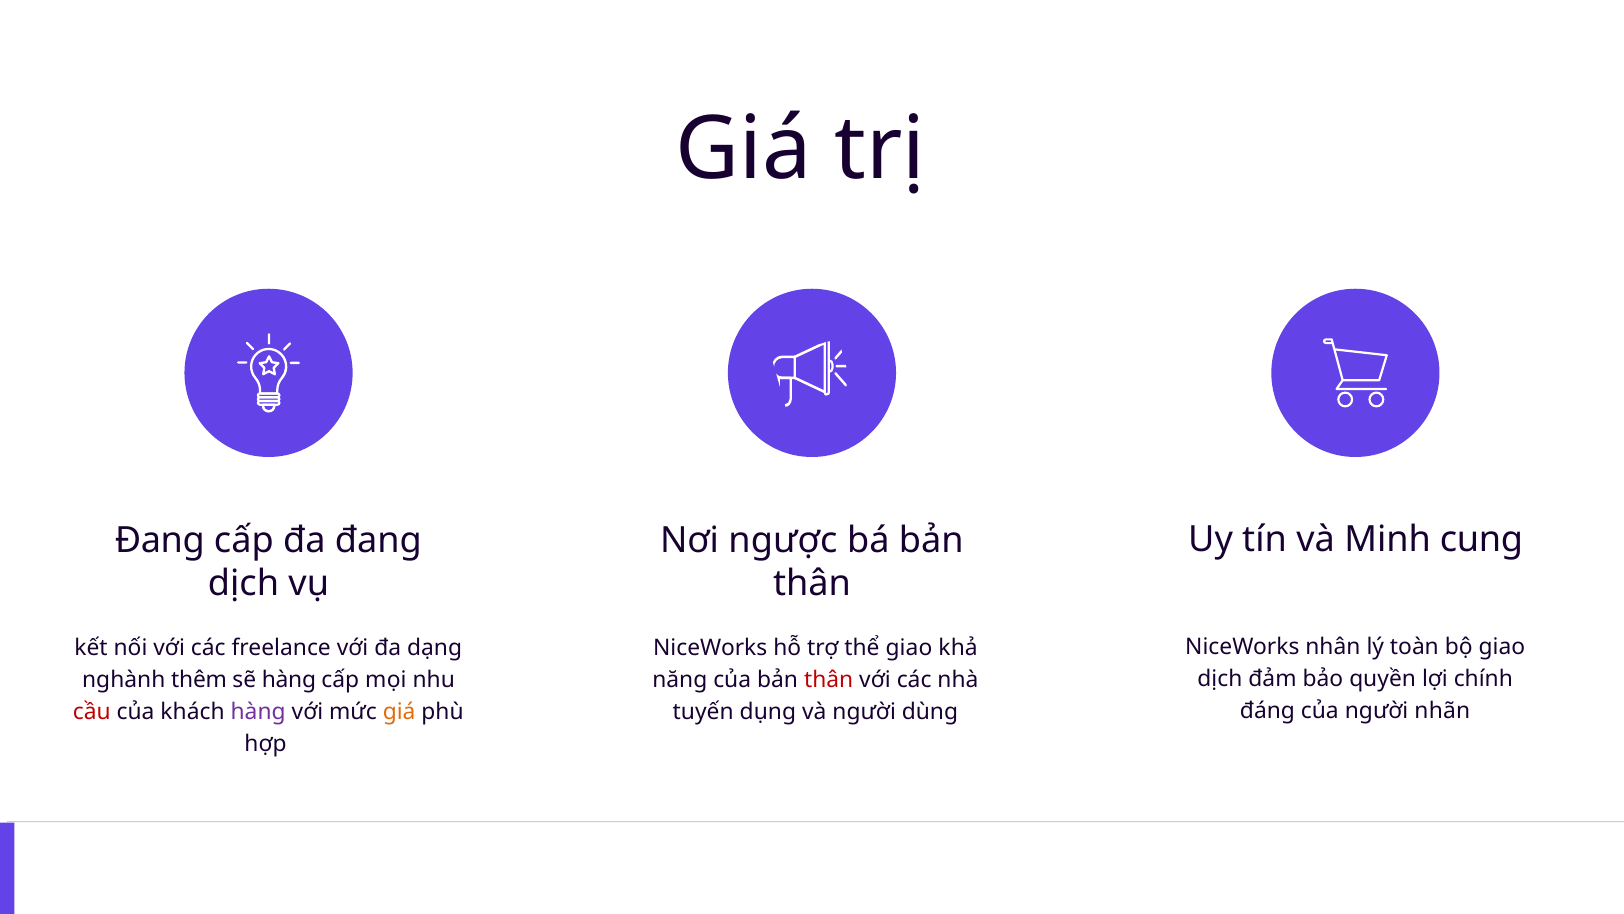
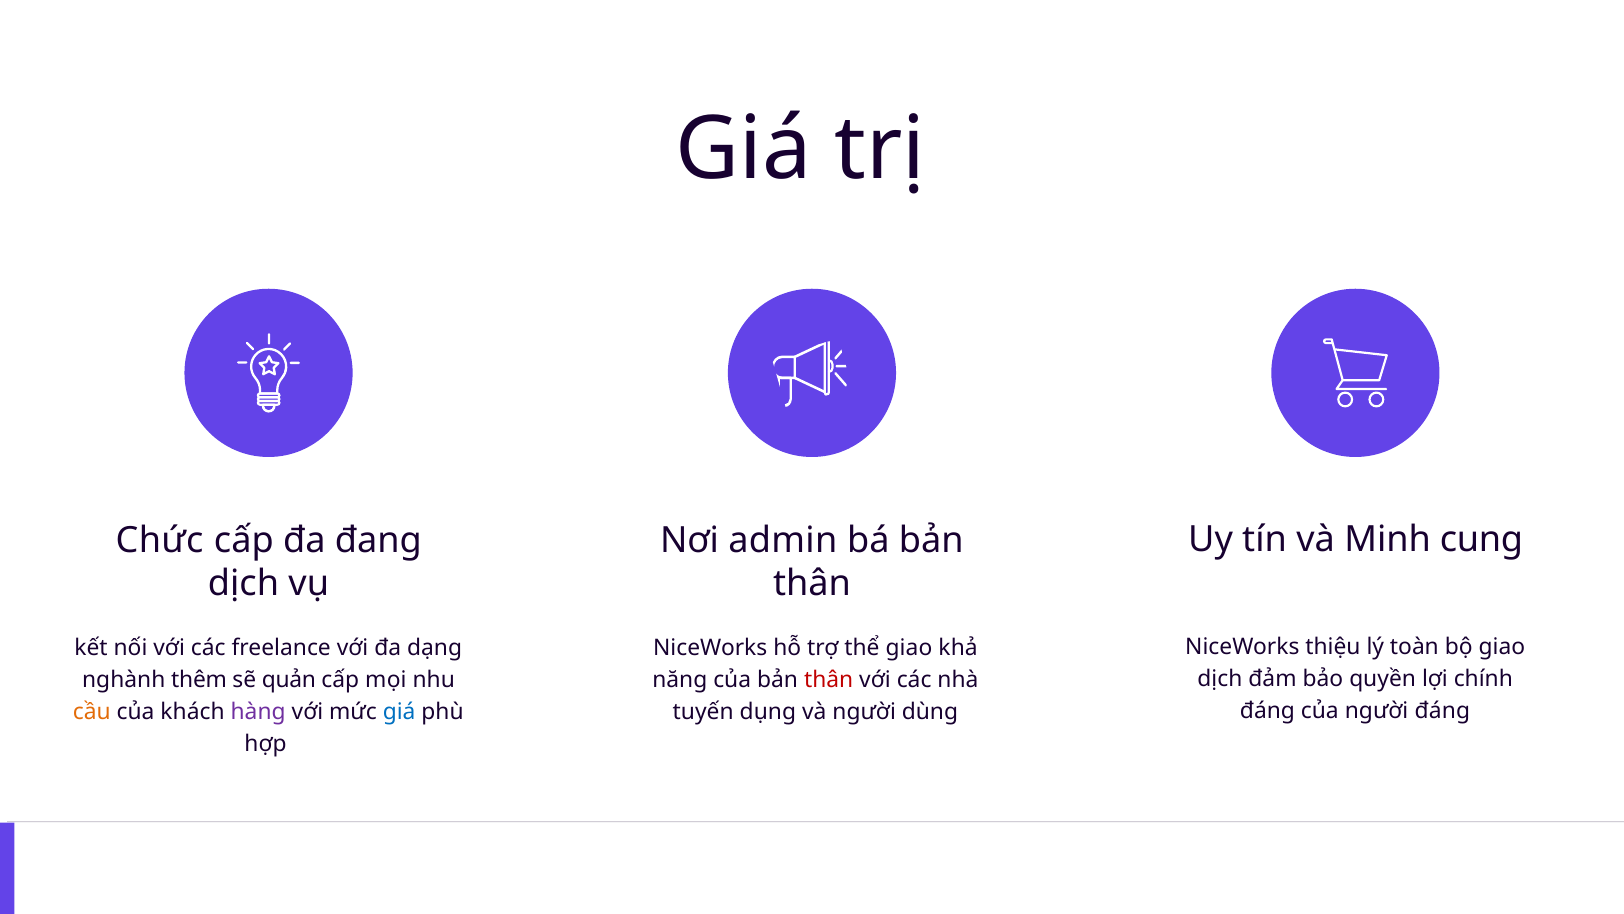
Đang: Đang -> Chức (160, 540)
ngược: ngược -> admin (783, 540)
nhân: nhân -> thiệu (1333, 646)
sẽ hàng: hàng -> quản (289, 679)
người nhãn: nhãn -> đáng (1442, 710)
cầu colour: red -> orange (92, 711)
giá colour: orange -> blue (399, 711)
